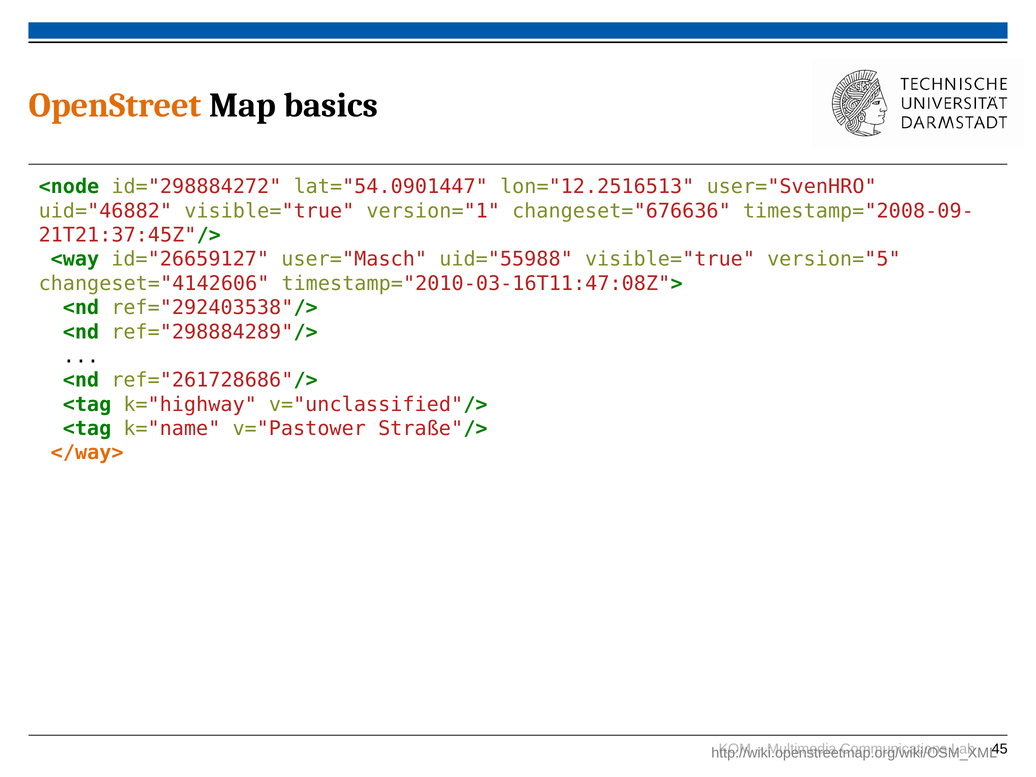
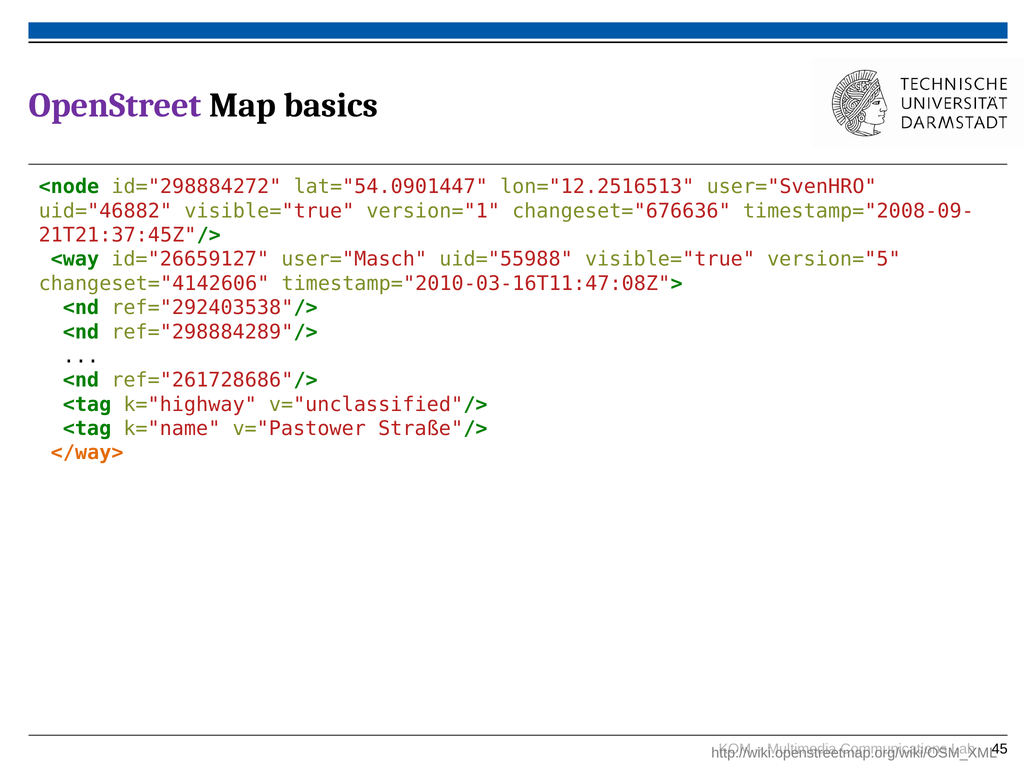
OpenStreet colour: orange -> purple (115, 105)
